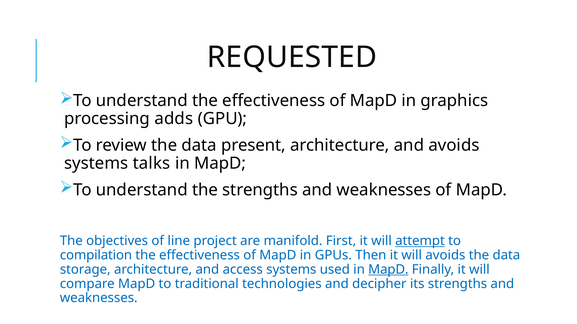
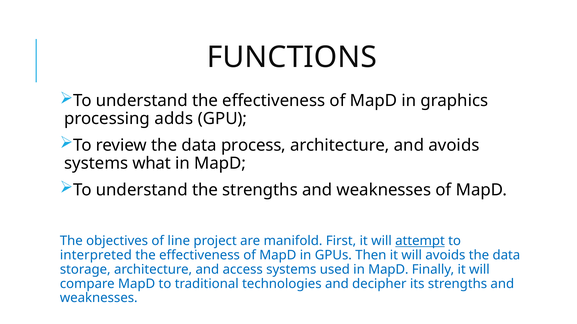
REQUESTED: REQUESTED -> FUNCTIONS (292, 57)
present: present -> process (253, 145)
talks: talks -> what (152, 164)
compilation: compilation -> interpreted (96, 256)
MapD underline: present -> none (388, 270)
